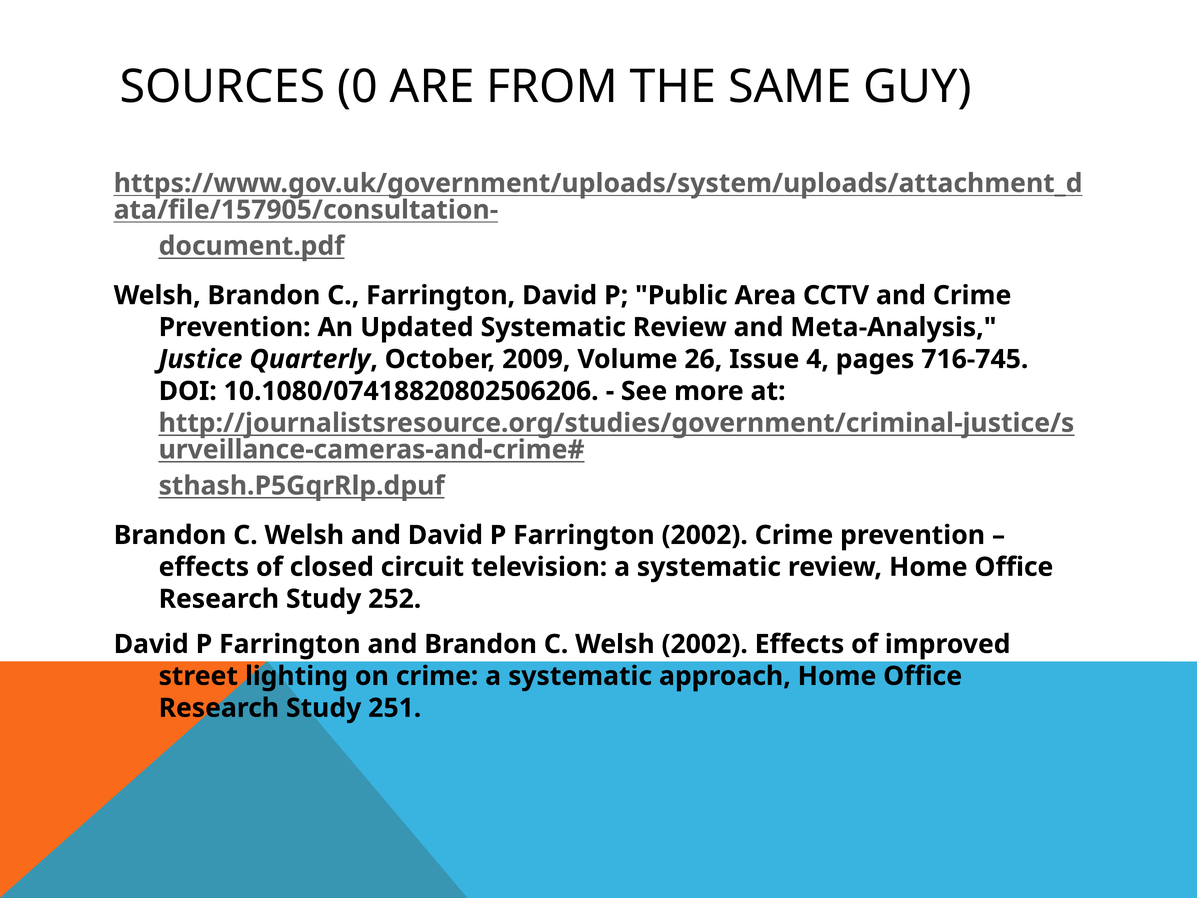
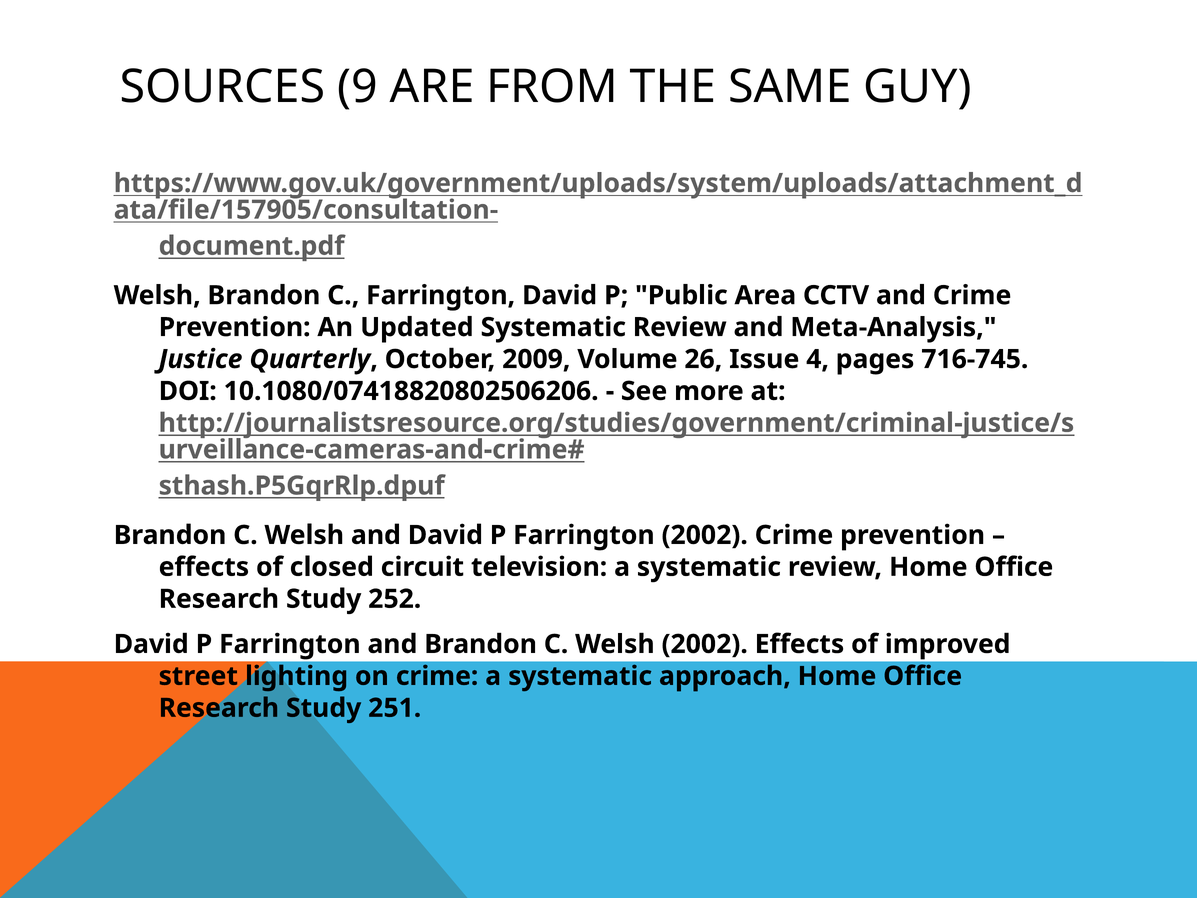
0: 0 -> 9 (357, 87)
